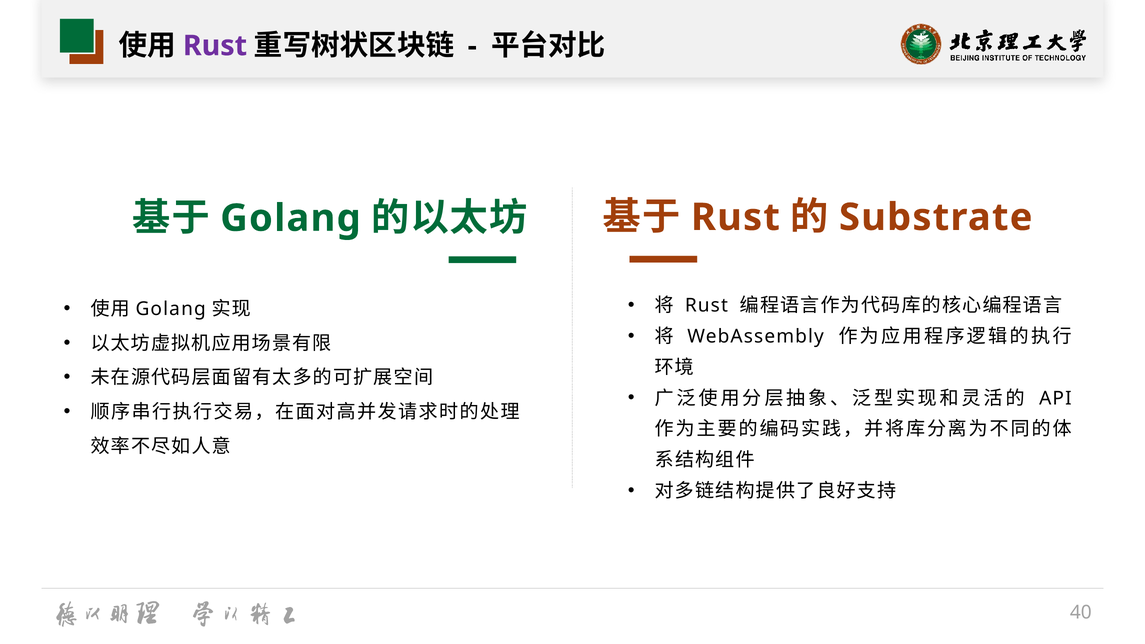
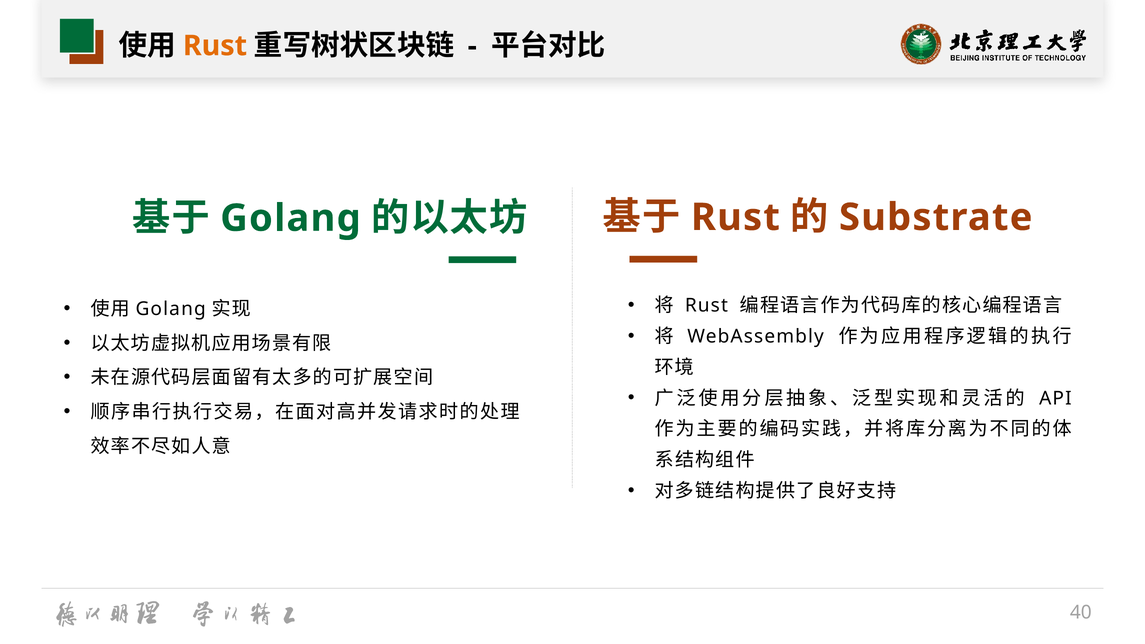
Rust colour: purple -> orange (215, 46)
